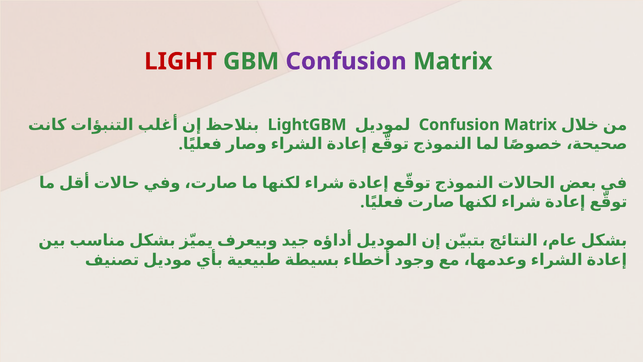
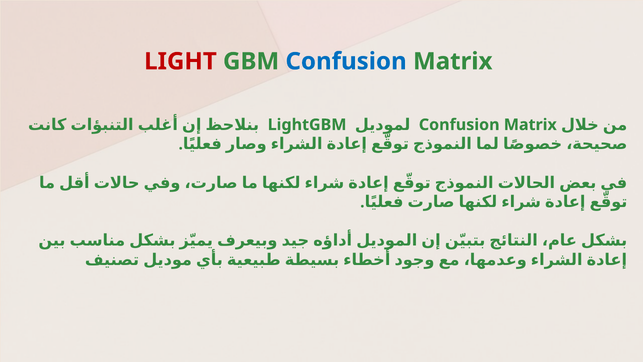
Confusion colour: purple -> blue (346, 61)
